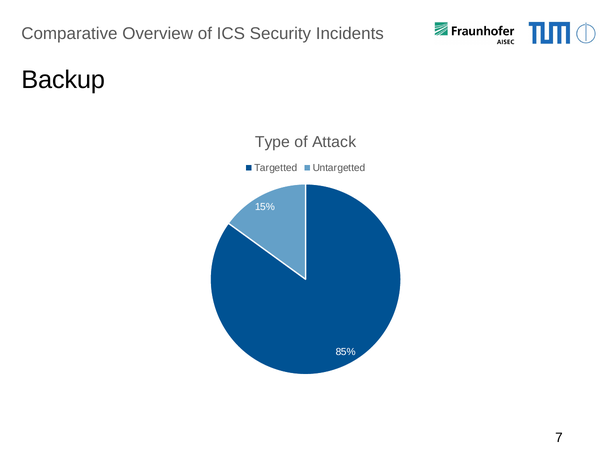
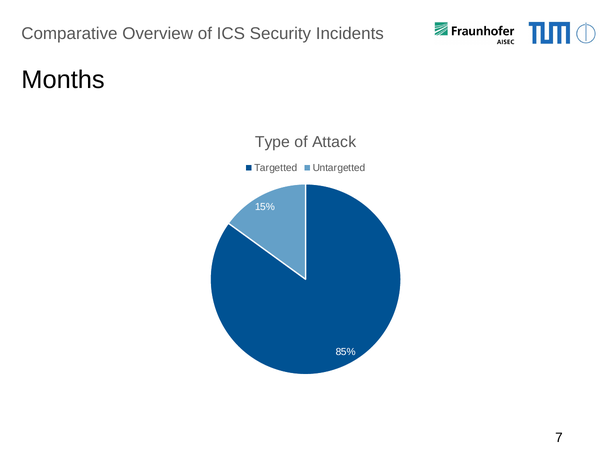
Backup: Backup -> Months (63, 80)
